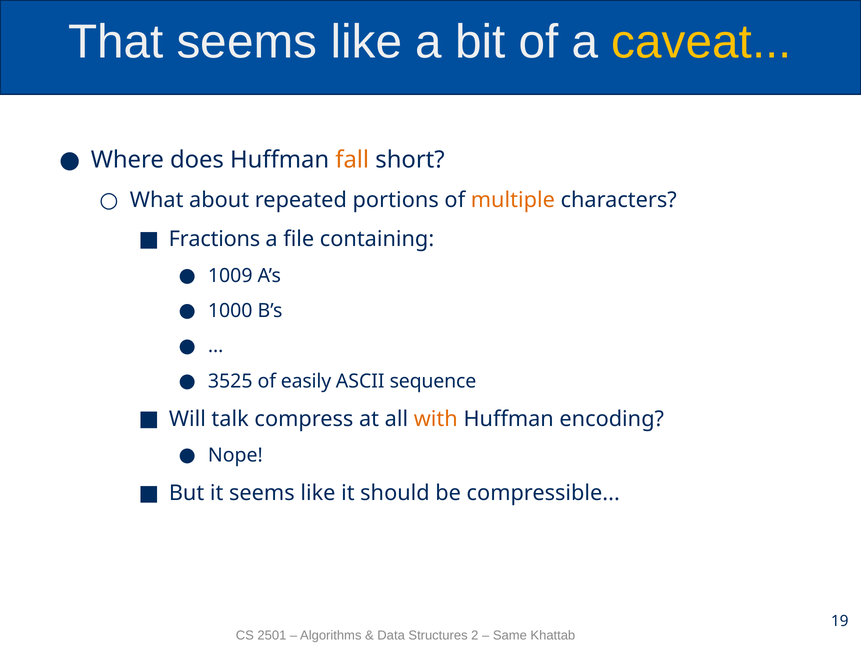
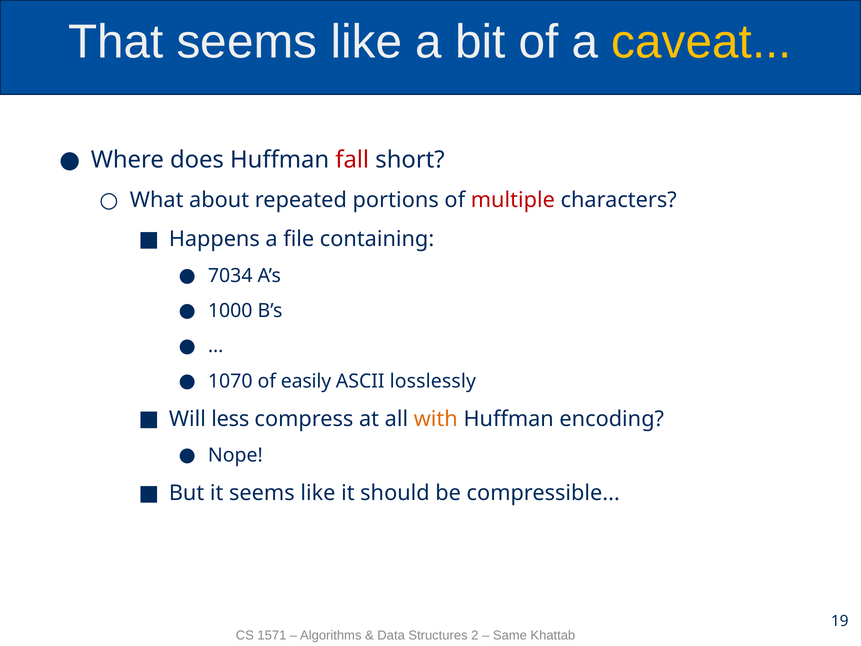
fall colour: orange -> red (352, 160)
multiple colour: orange -> red (513, 200)
Fractions: Fractions -> Happens (214, 239)
1009: 1009 -> 7034 (230, 276)
3525: 3525 -> 1070 (230, 381)
sequence: sequence -> losslessly (433, 381)
talk: talk -> less (230, 419)
2501: 2501 -> 1571 (272, 635)
